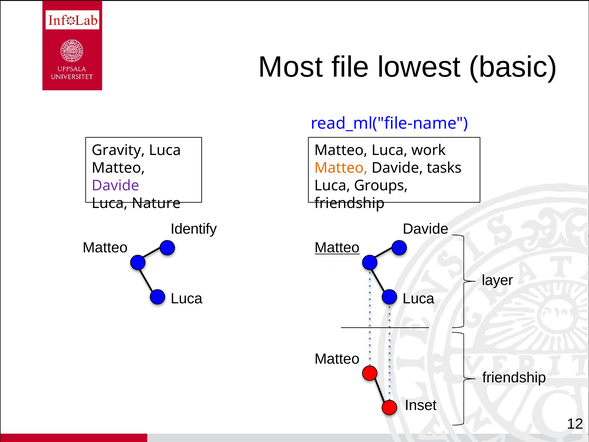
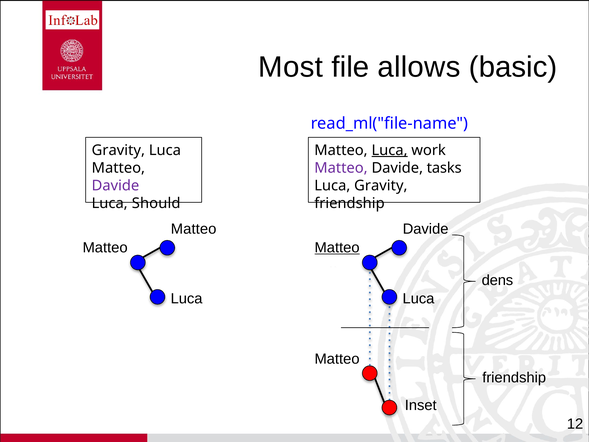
lowest: lowest -> allows (419, 67)
Luca underline: none -> present (390, 150)
Matteo colour: orange -> purple (341, 168)
Luca Groups: Groups -> Gravity (381, 186)
Nature: Nature -> Should (156, 203)
Identify: Identify -> Matteo (194, 229)
layer: layer -> dens (497, 280)
